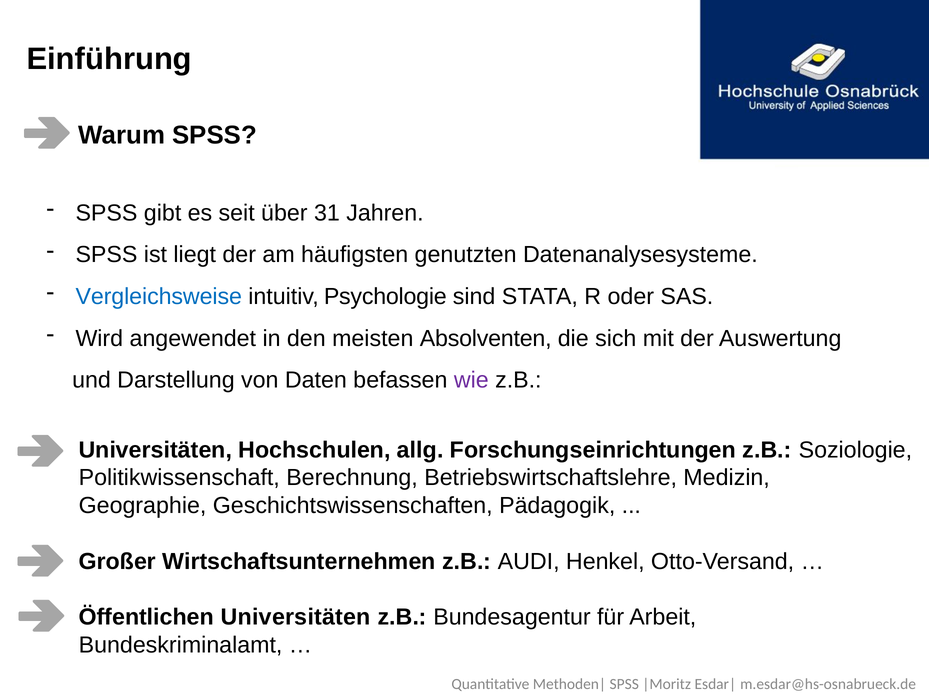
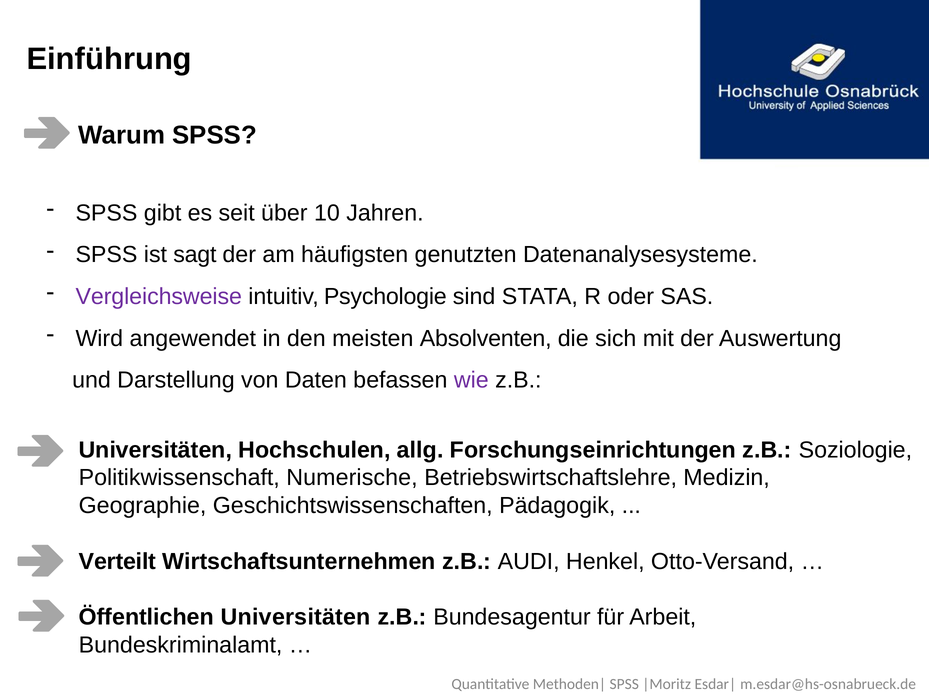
31: 31 -> 10 (327, 213)
liegt: liegt -> sagt (195, 255)
Vergleichsweise colour: blue -> purple (159, 296)
Berechnung: Berechnung -> Numerische (352, 478)
Großer: Großer -> Verteilt (117, 561)
